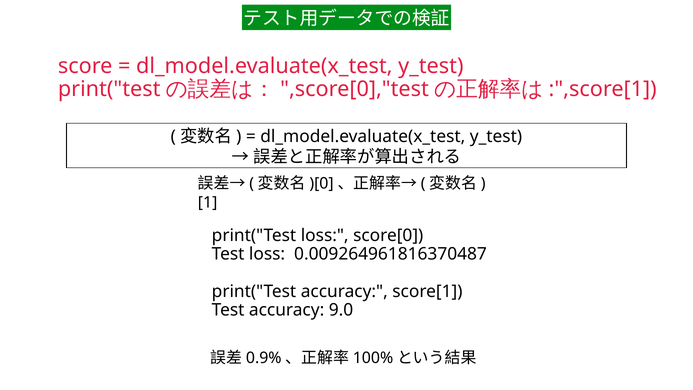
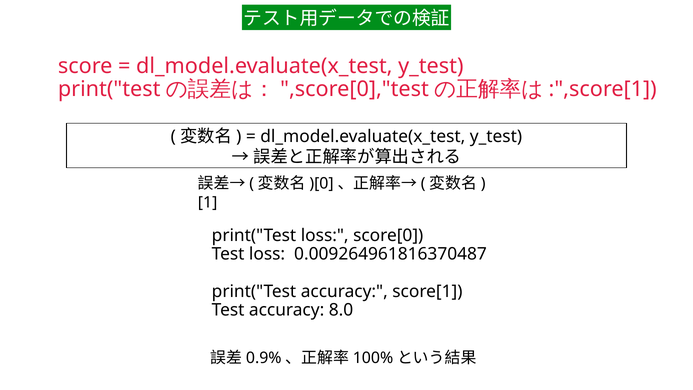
9.0: 9.0 -> 8.0 (341, 310)
